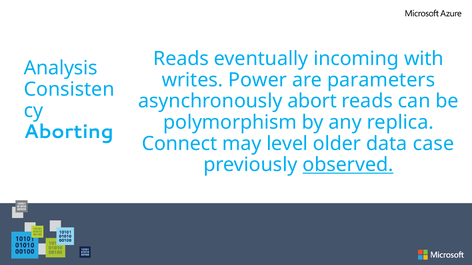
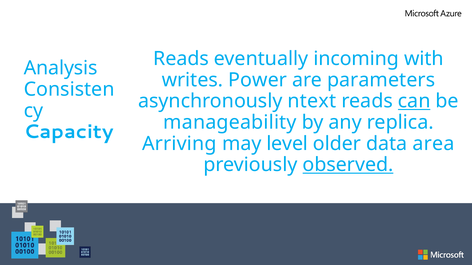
abort: abort -> ntext (312, 101)
can underline: none -> present (414, 101)
polymorphism: polymorphism -> manageability (230, 123)
Aborting: Aborting -> Capacity (69, 132)
Connect: Connect -> Arriving (179, 144)
case: case -> area (434, 144)
